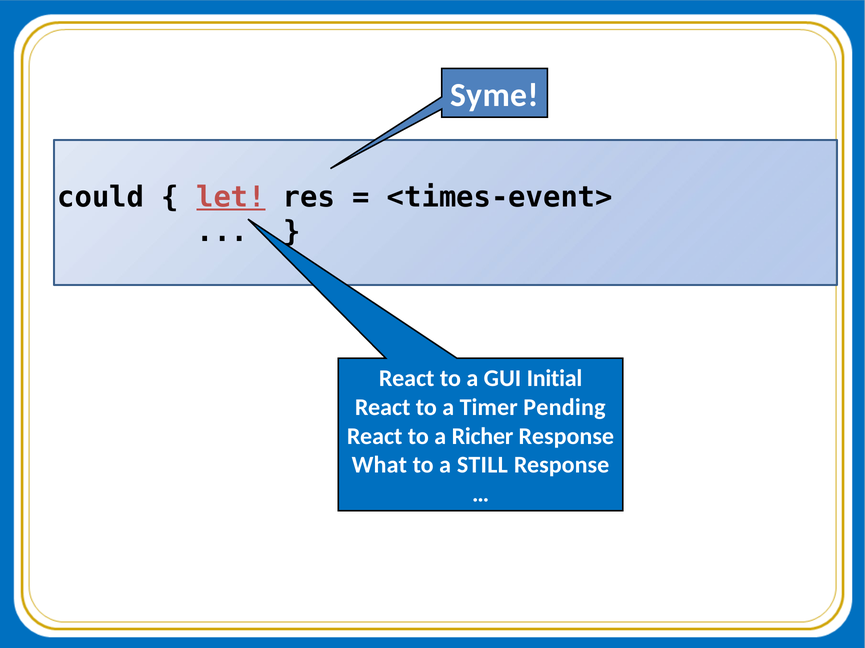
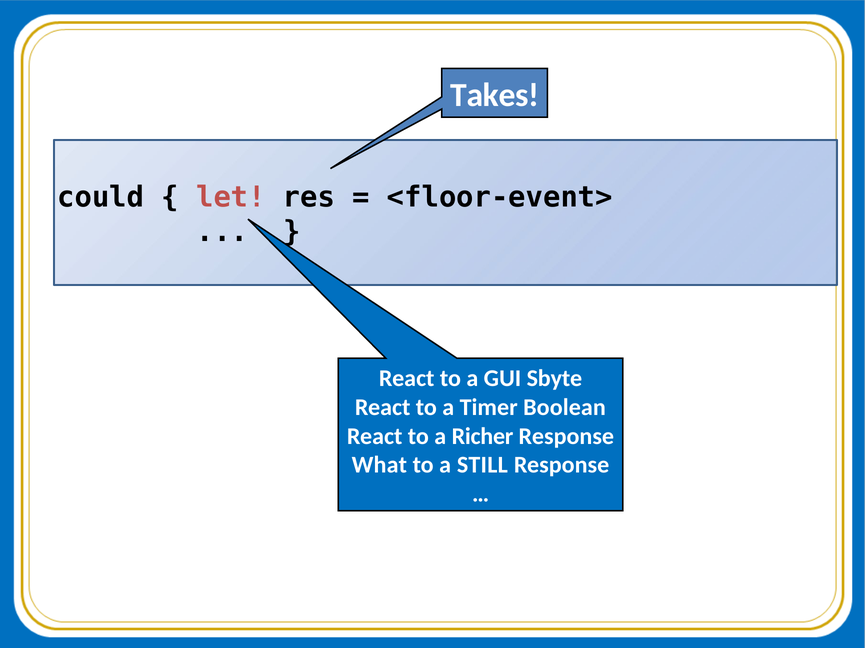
Syme: Syme -> Takes (495, 95)
let underline: present -> none (231, 197)
<times-event>: <times-event> -> <floor-event> (500, 197)
Initial: Initial -> Sbyte (554, 379)
Pending: Pending -> Boolean (565, 408)
